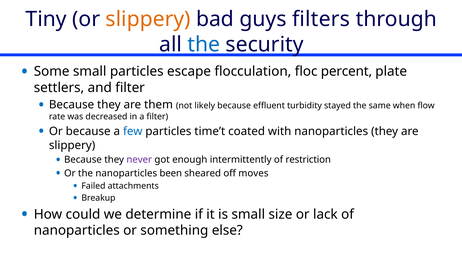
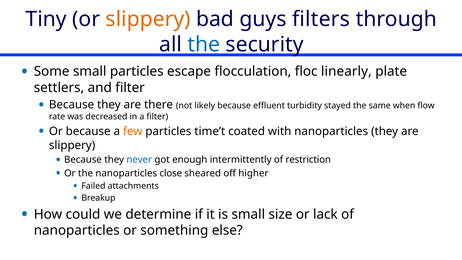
percent: percent -> linearly (346, 71)
them: them -> there (159, 105)
few colour: blue -> orange (133, 131)
never colour: purple -> blue (139, 160)
been: been -> close (171, 173)
moves: moves -> higher (253, 173)
